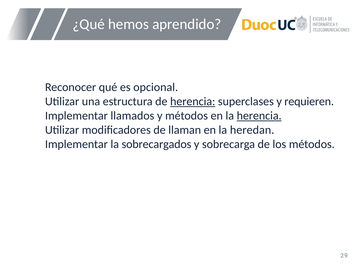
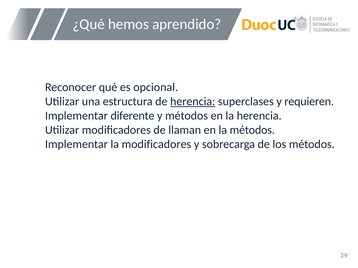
llamados: llamados -> diferente (132, 116)
herencia underline: present -> none (259, 116)
la heredan: heredan -> métodos (252, 130)
la sobrecargados: sobrecargados -> modificadores (156, 145)
